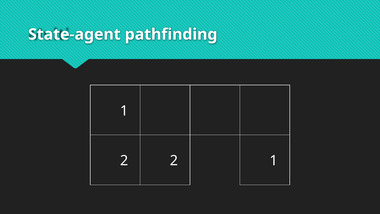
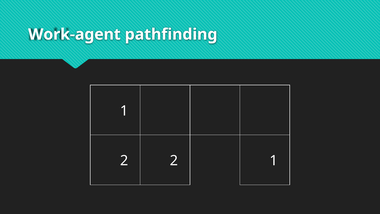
State-agent: State-agent -> Work-agent (74, 34)
